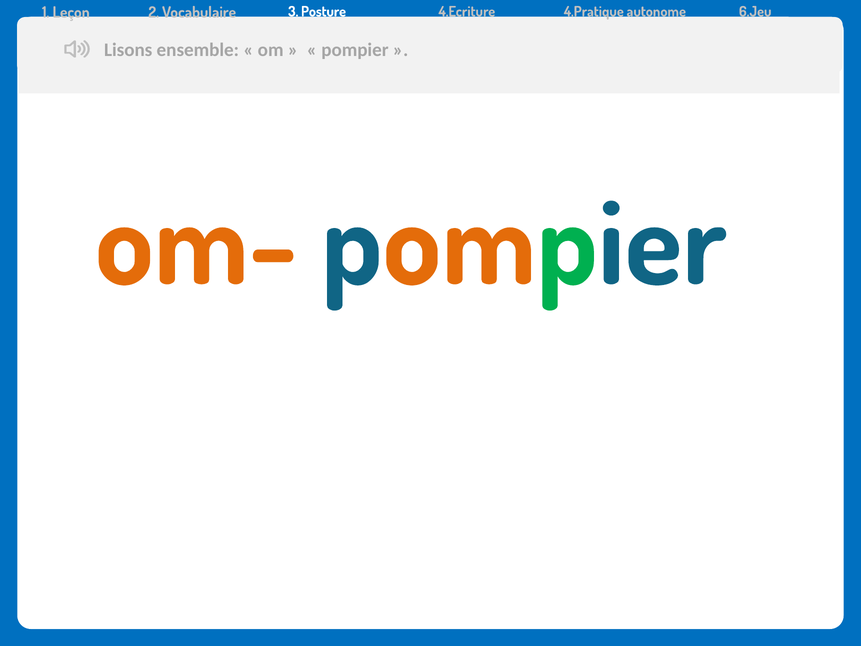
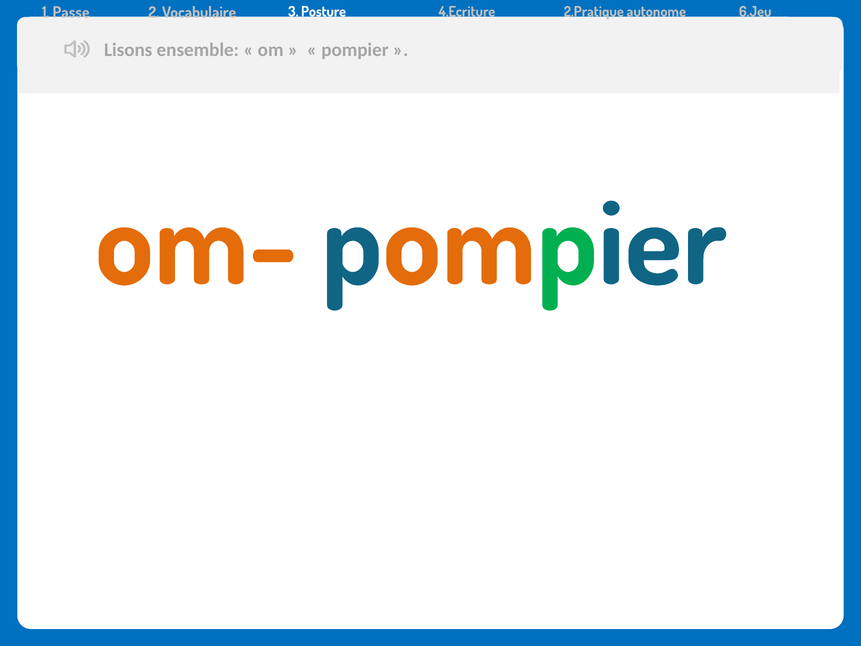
Leçon: Leçon -> Passe (71, 12)
4.Pratique: 4.Pratique -> 2.Pratique (594, 12)
